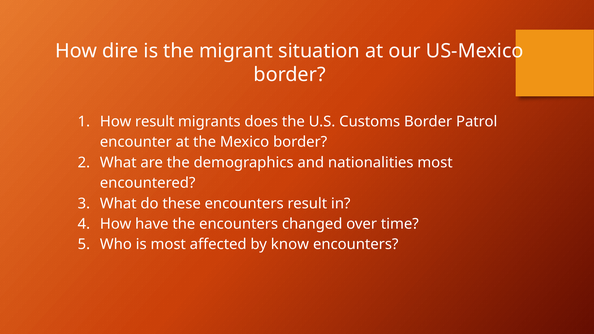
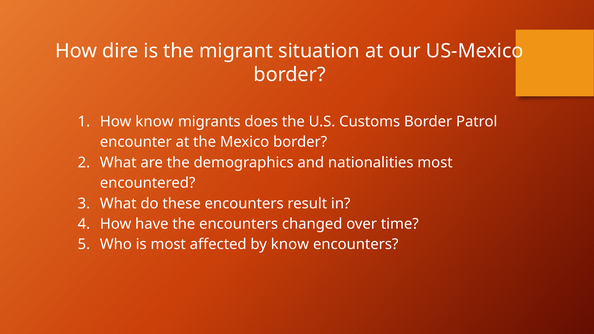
How result: result -> know (155, 122)
